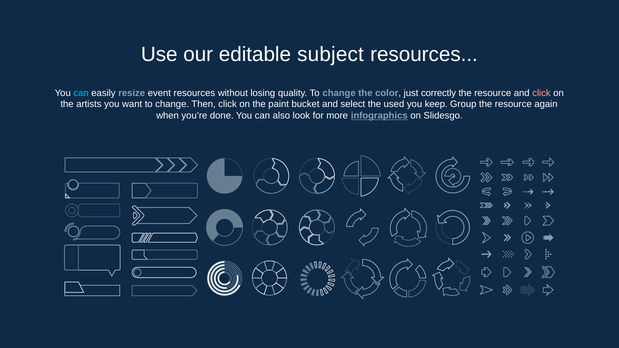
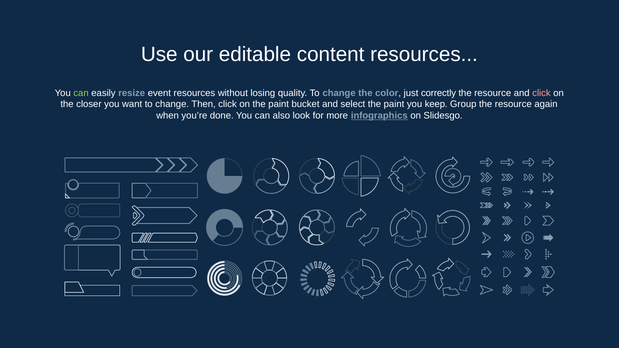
subject: subject -> content (331, 55)
can colour: light blue -> light green (81, 93)
artists: artists -> closer (89, 104)
select the used: used -> paint (394, 104)
